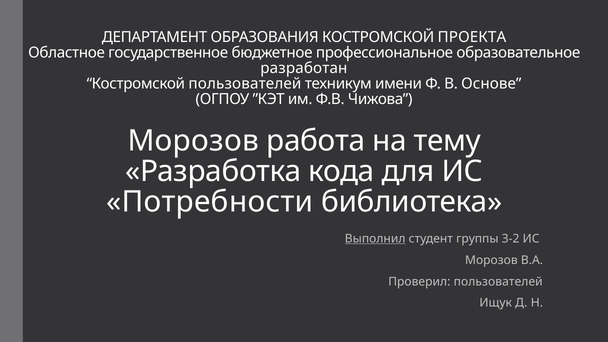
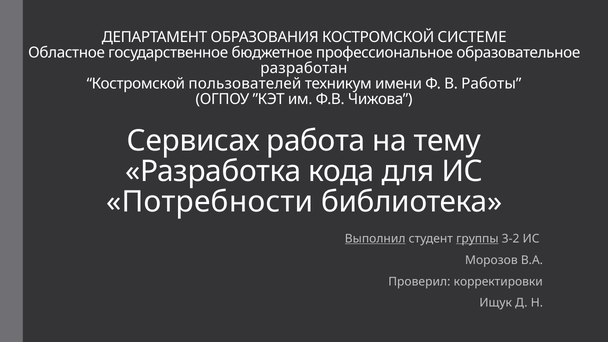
ПРОЕКТА: ПРОЕКТА -> СИСТЕМЕ (472, 37)
Основе: Основе -> Работы (491, 84)
Морозов: Морозов -> Сервисах (194, 141)
группы underline: none -> present (477, 239)
Проверил пользователей: пользователей -> корректировки (498, 282)
